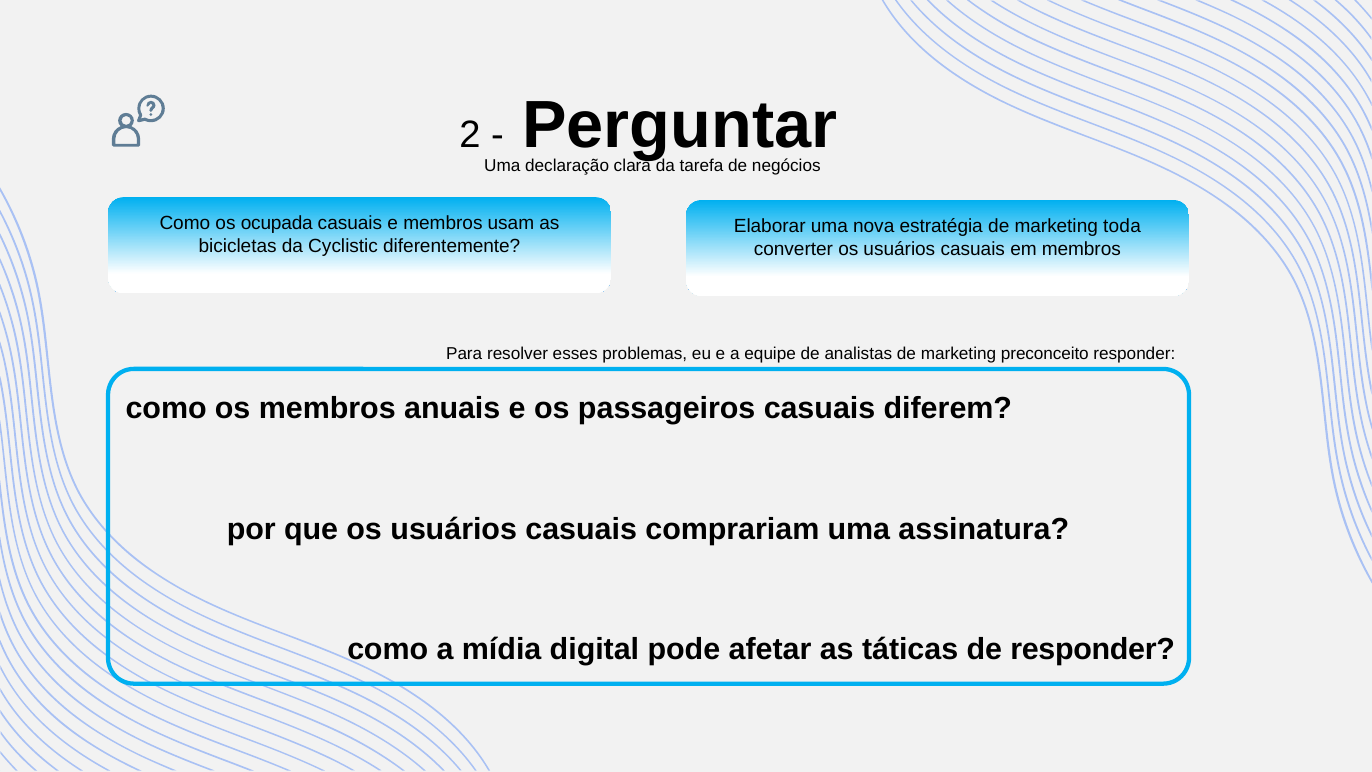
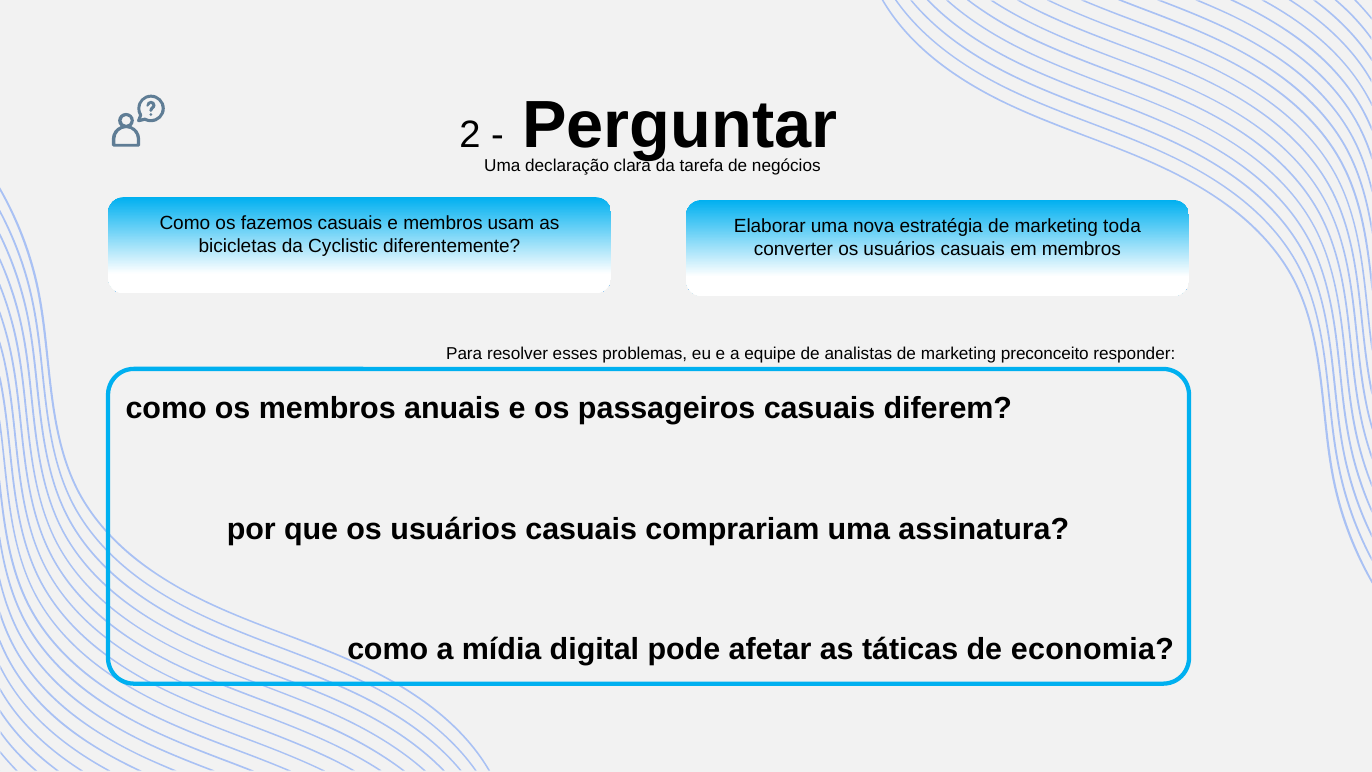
ocupada: ocupada -> fazemos (277, 223)
de responder: responder -> economia (1092, 650)
